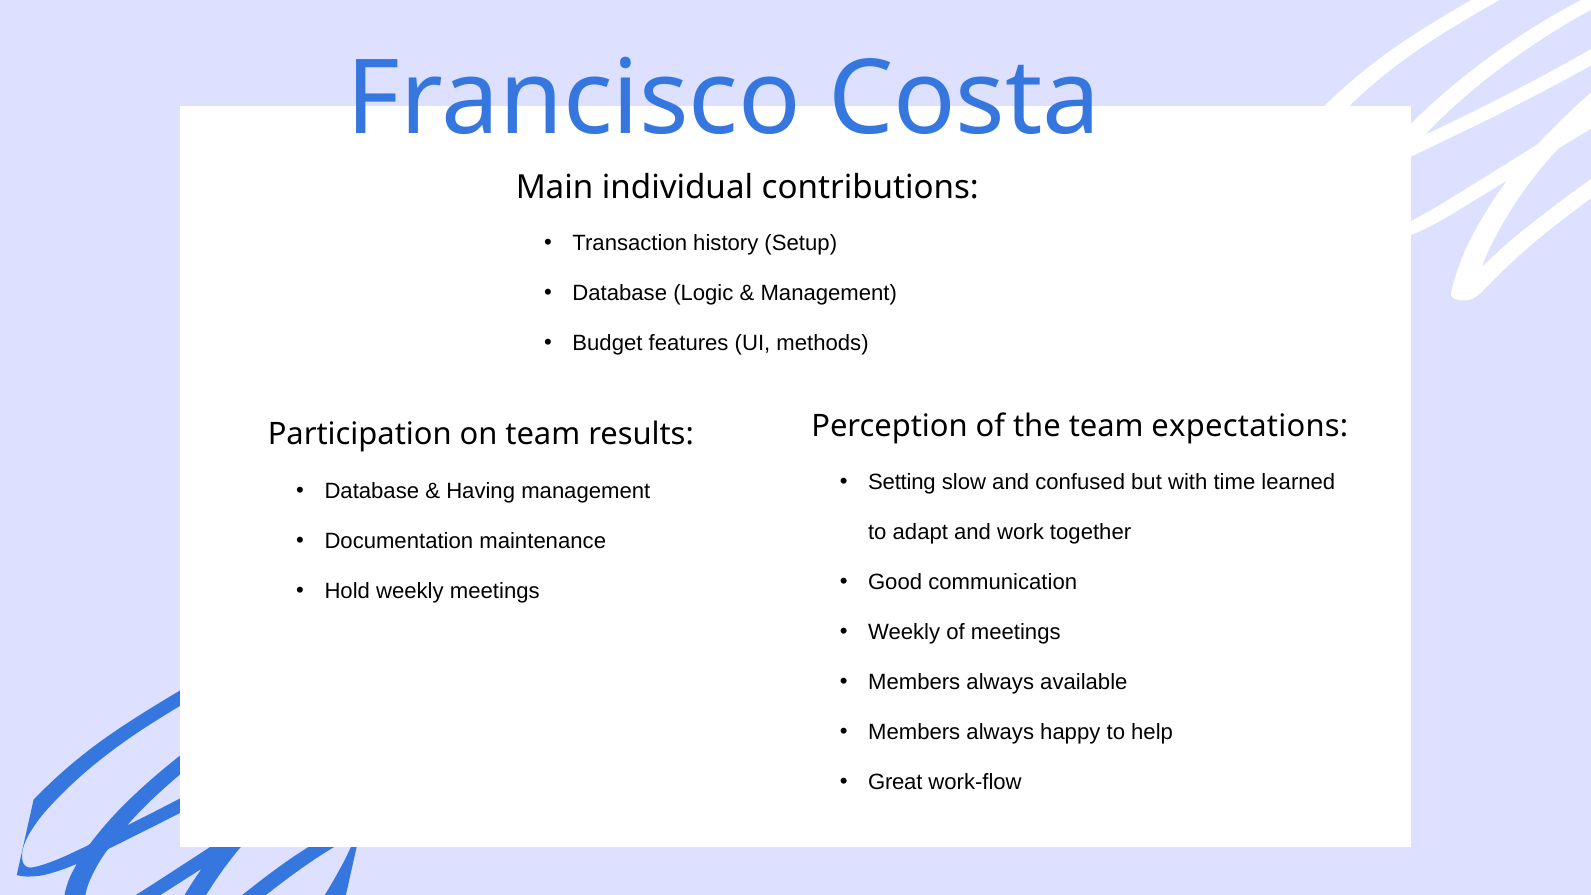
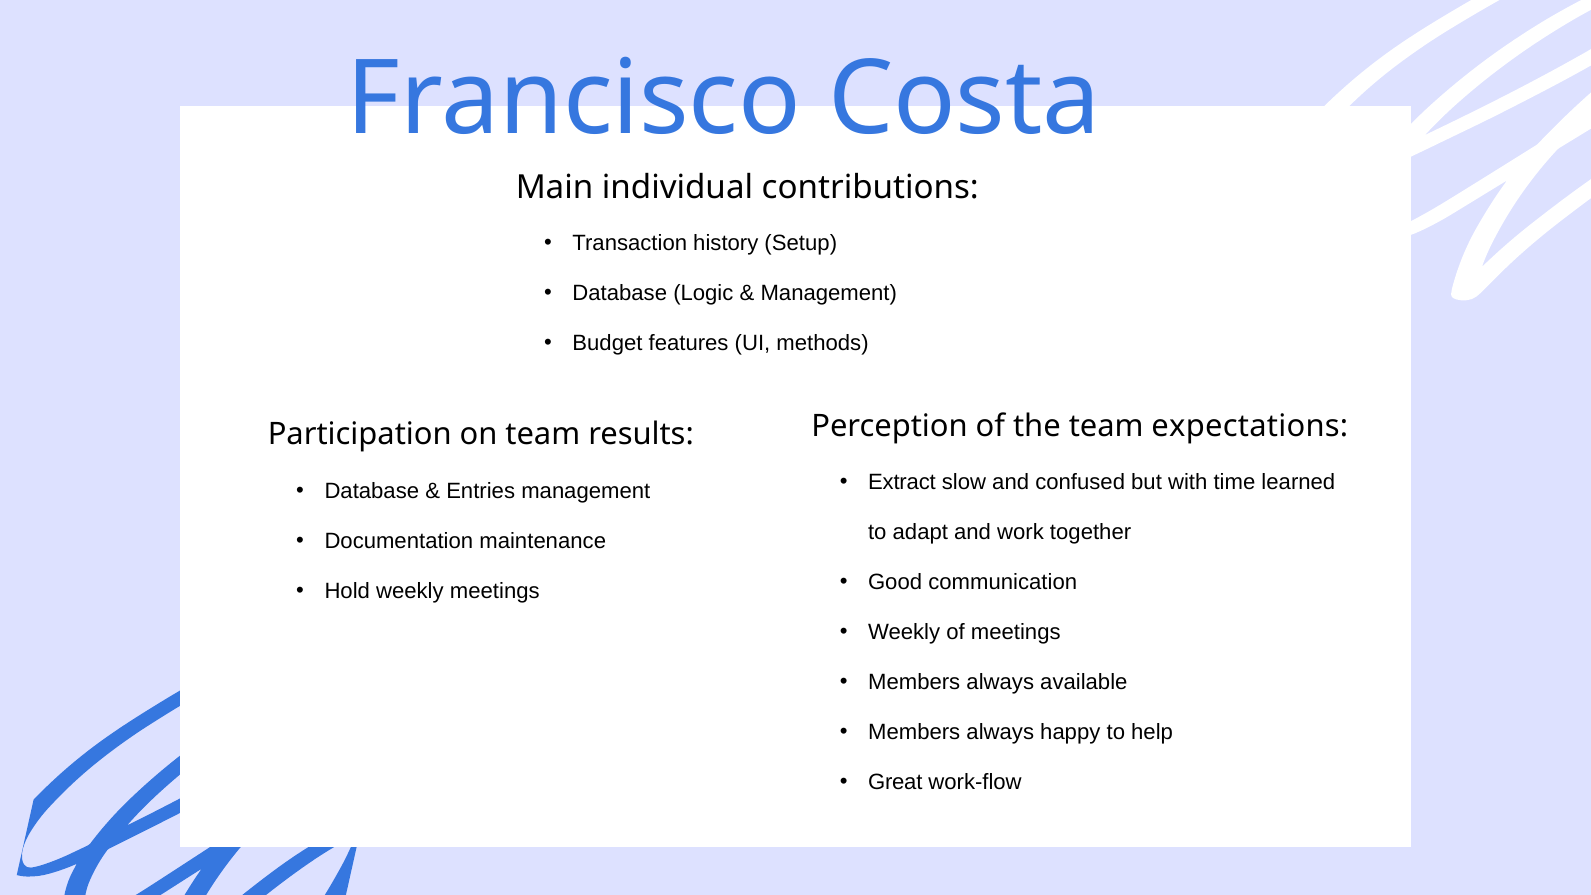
Setting: Setting -> Extract (902, 482)
Having: Having -> Entries (481, 491)
